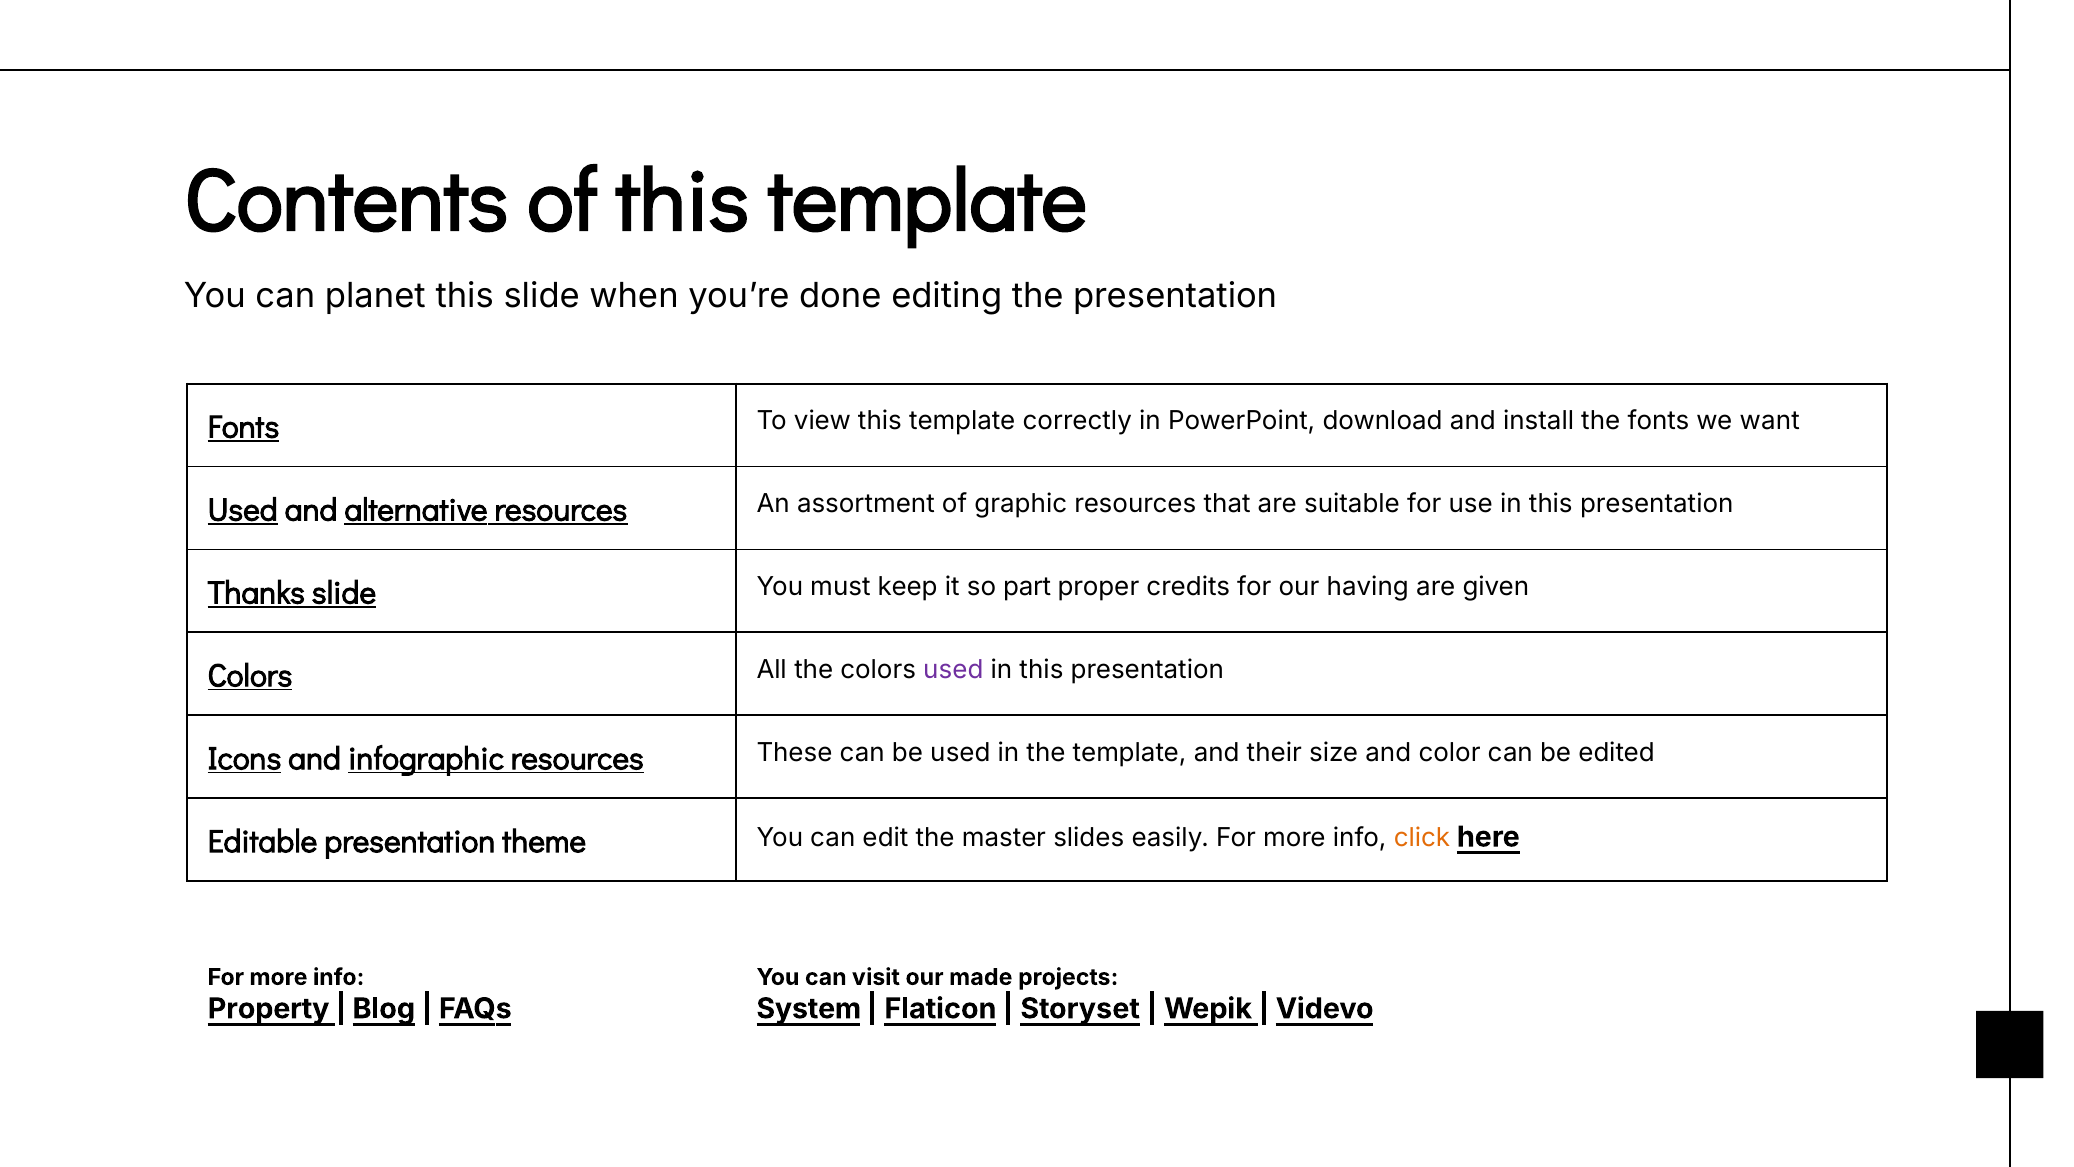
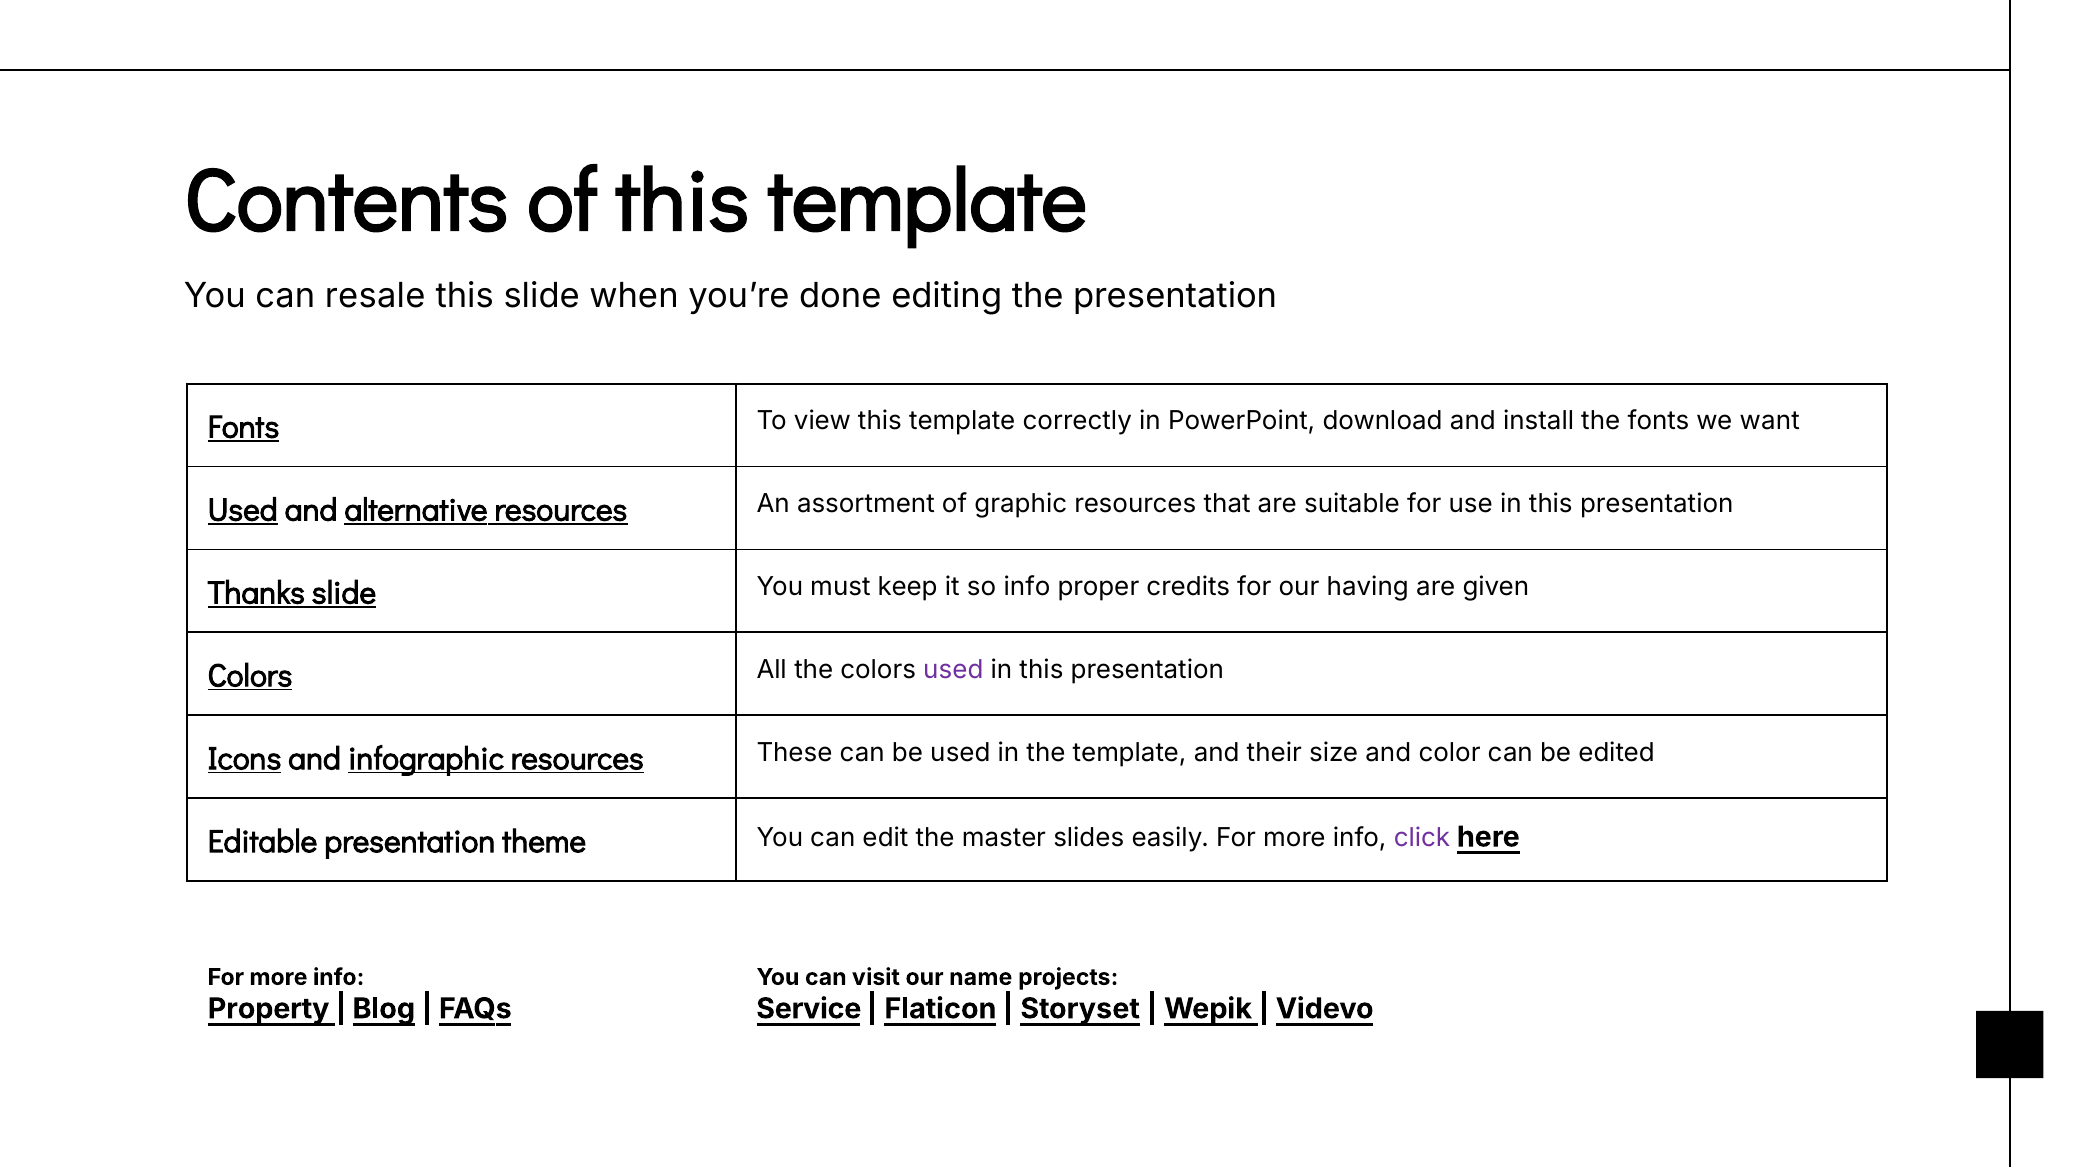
planet: planet -> resale (375, 296)
so part: part -> info (1027, 587)
click colour: orange -> purple (1422, 838)
made: made -> name (981, 977)
System: System -> Service (809, 1008)
